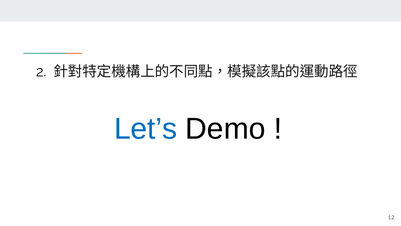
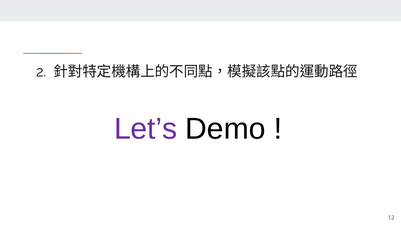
Let’s colour: blue -> purple (146, 129)
